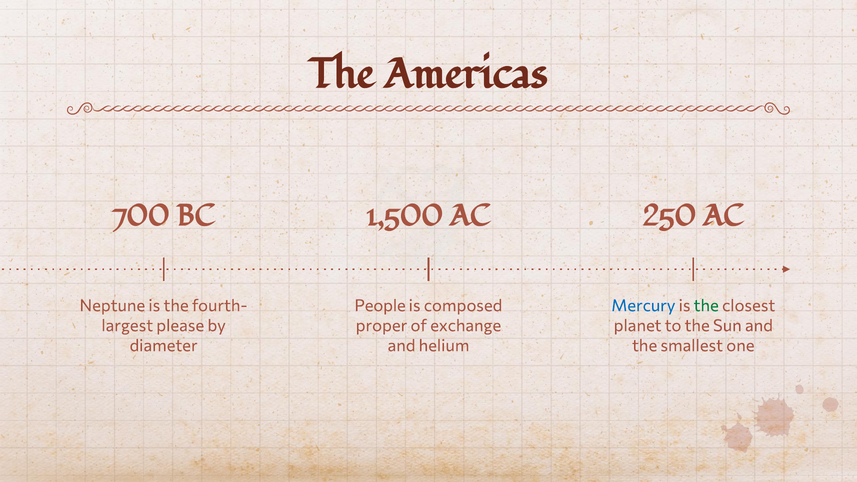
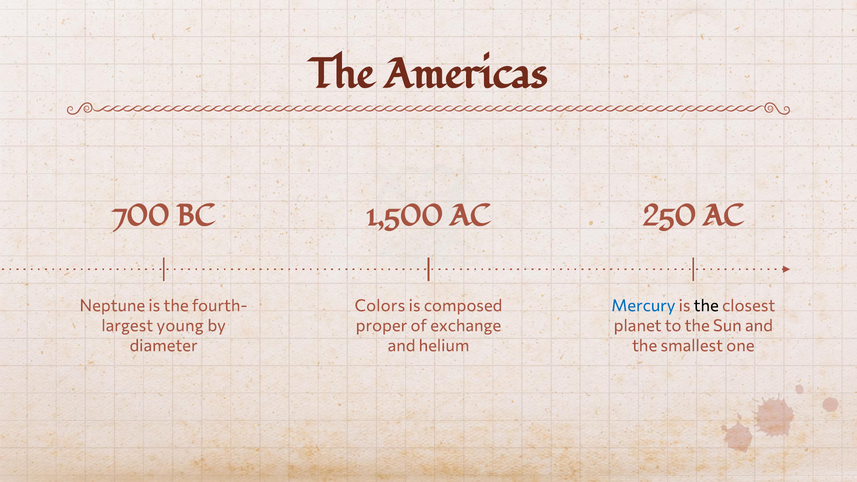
People: People -> Colors (380, 306)
the colour: green -> black (706, 306)
please: please -> young (180, 326)
